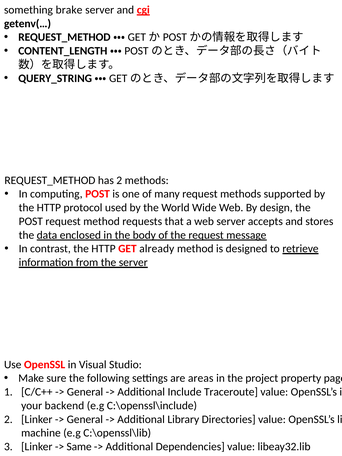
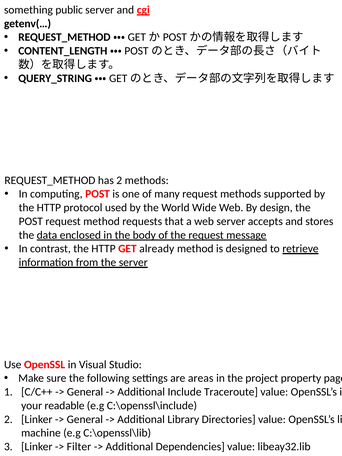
brake: brake -> public (69, 10)
backend: backend -> readable (65, 406)
Same: Same -> Filter (79, 447)
